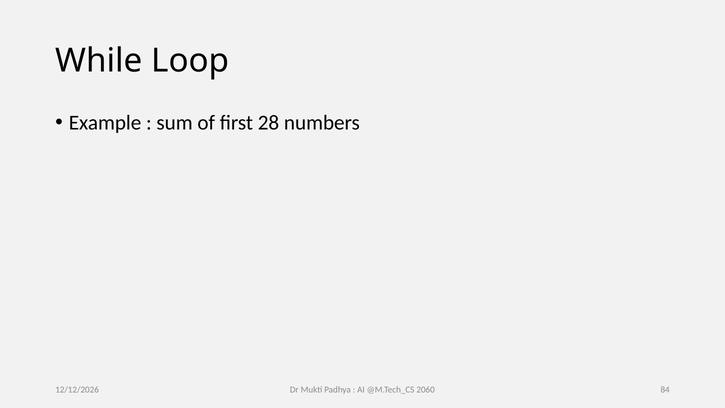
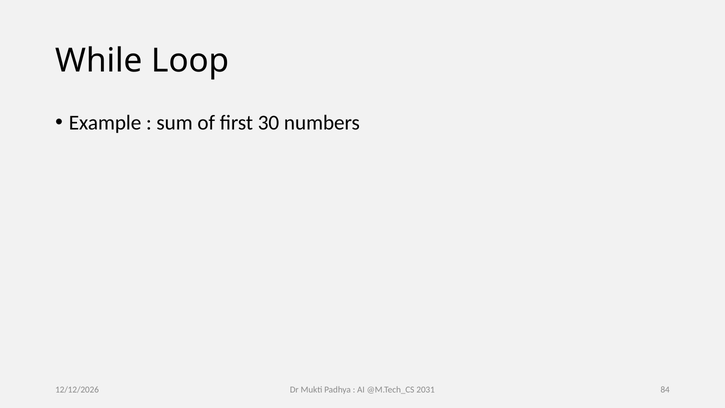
28: 28 -> 30 (268, 123)
2060: 2060 -> 2031 (426, 389)
